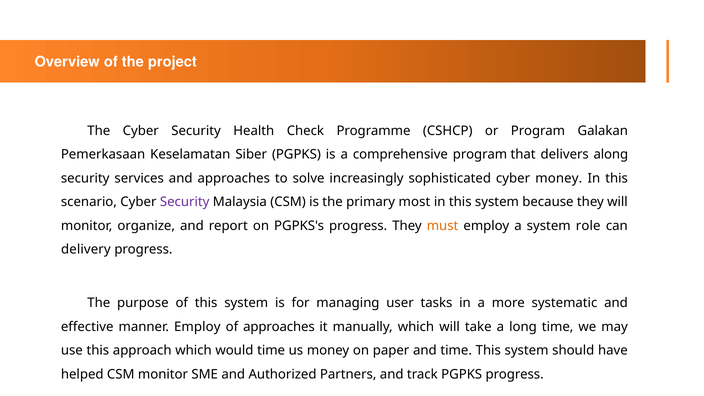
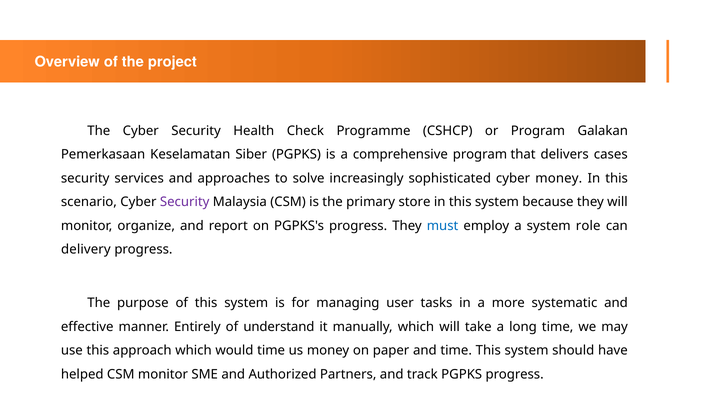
along: along -> cases (611, 155)
most: most -> store (415, 202)
must colour: orange -> blue (443, 226)
manner Employ: Employ -> Entirely (197, 327)
of approaches: approaches -> understand (279, 327)
